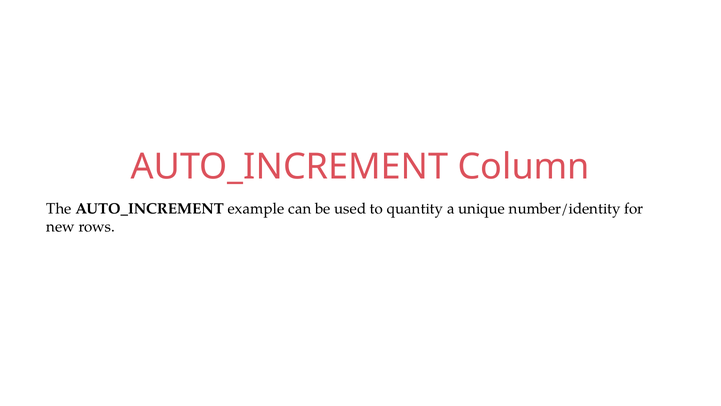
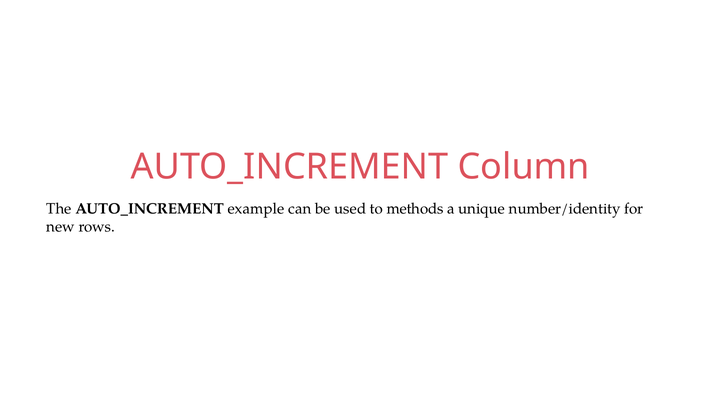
quantity: quantity -> methods (415, 208)
